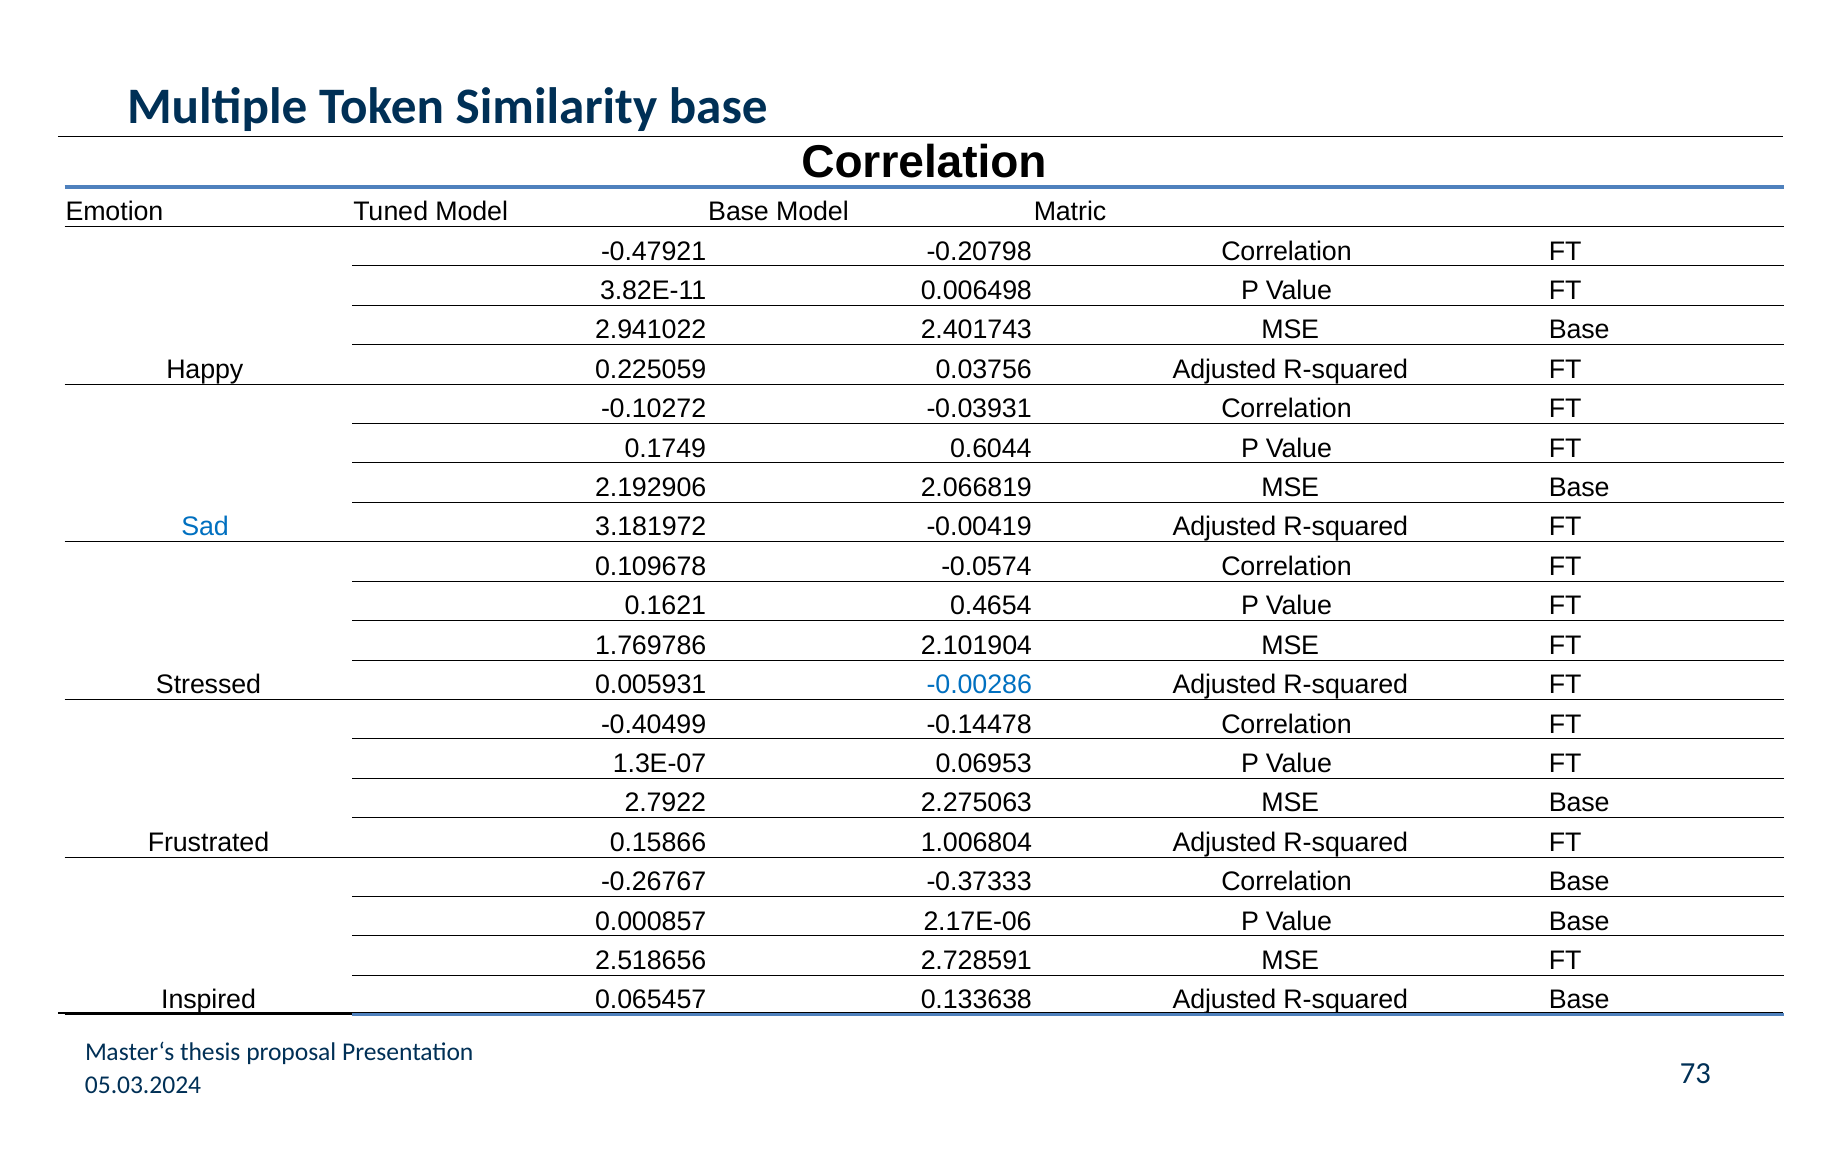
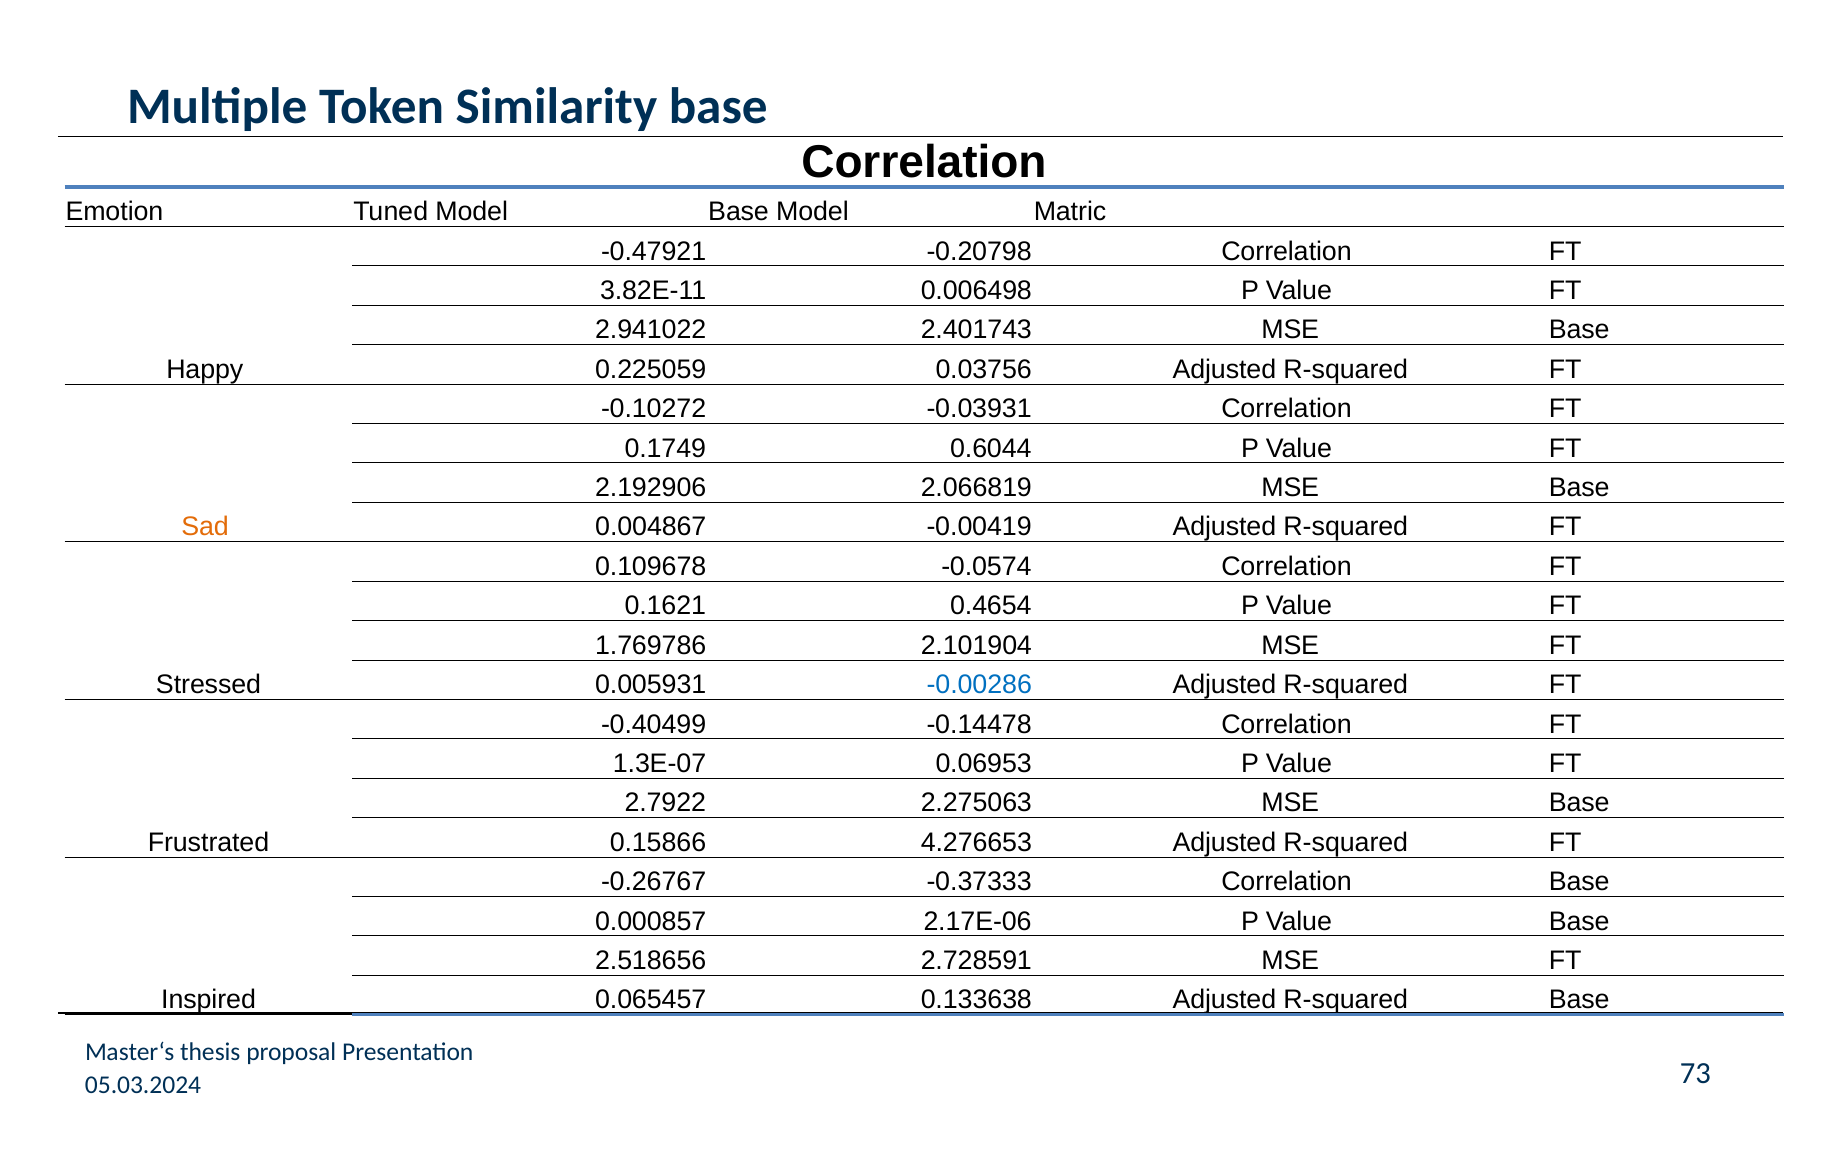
Sad colour: blue -> orange (205, 527)
3.181972: 3.181972 -> 0.004867 (651, 527)
1.006804: 1.006804 -> 4.276653 (976, 843)
